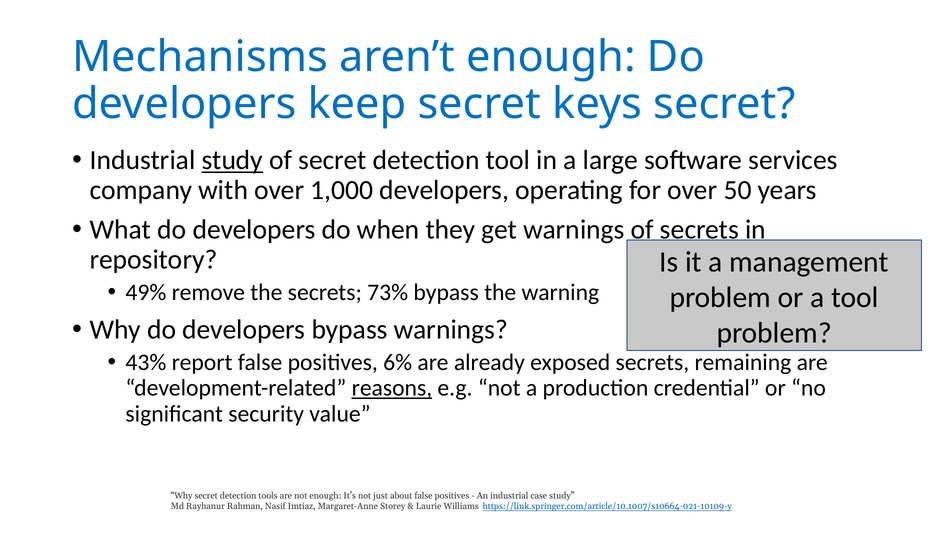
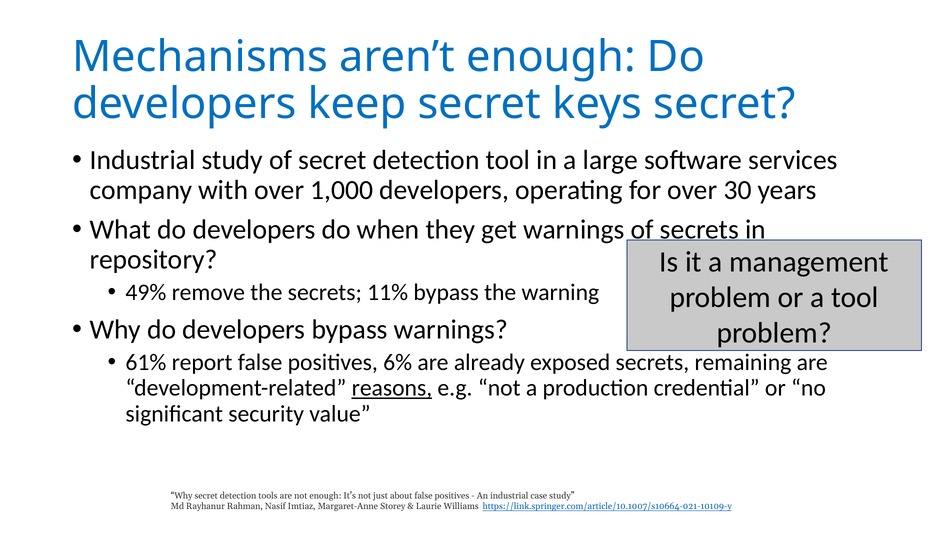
study underline: present -> none (232, 160)
50: 50 -> 30 (738, 190)
73%: 73% -> 11% (388, 292)
43%: 43% -> 61% (146, 362)
